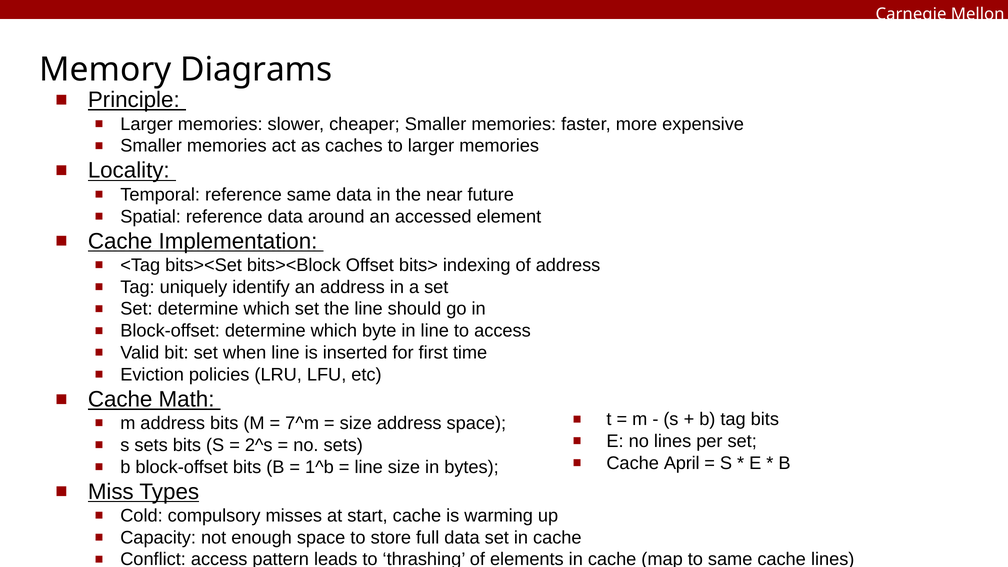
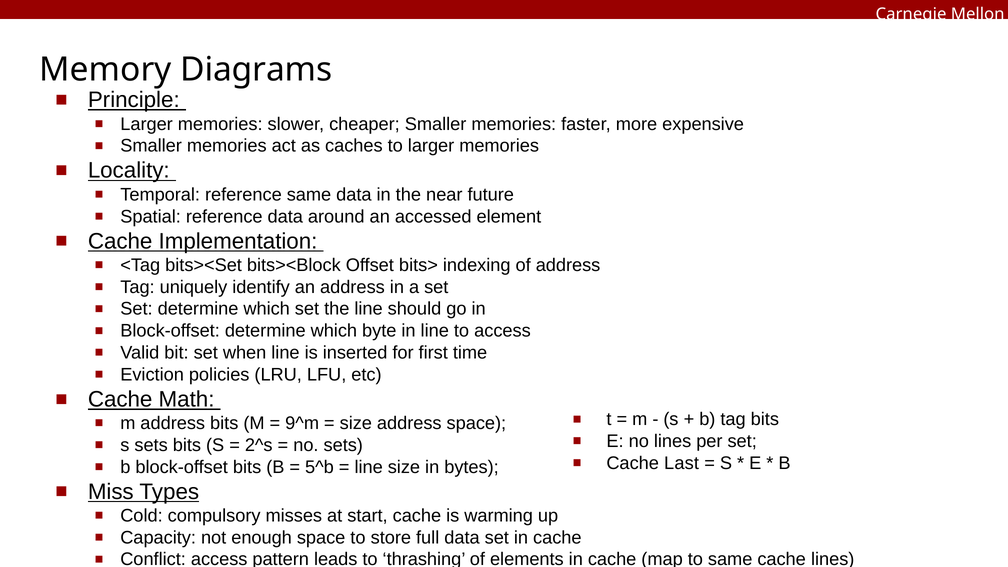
7^m: 7^m -> 9^m (302, 423)
April: April -> Last (682, 463)
1^b: 1^b -> 5^b (319, 467)
